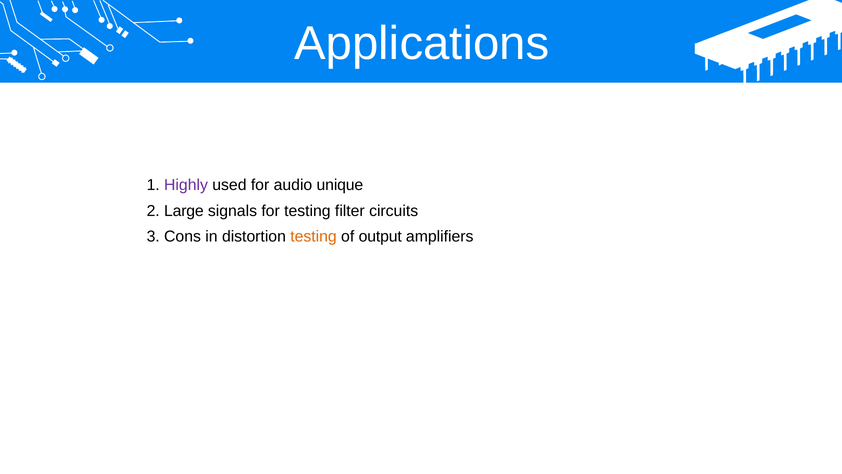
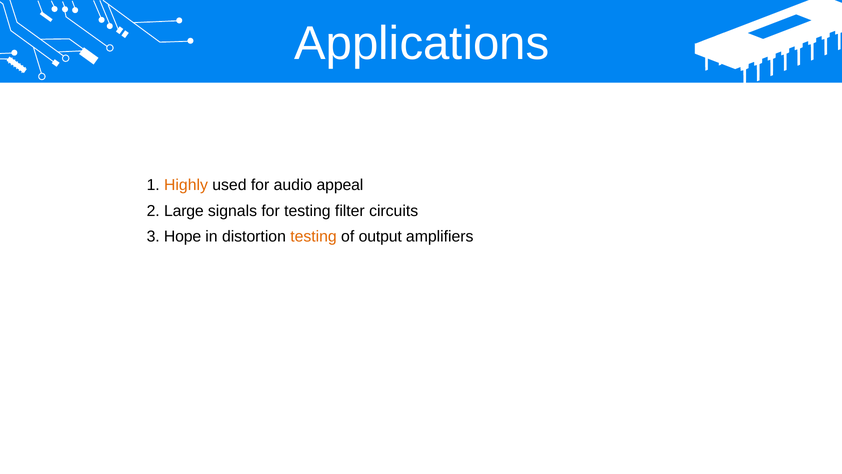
Highly colour: purple -> orange (186, 185)
unique: unique -> appeal (340, 185)
Cons: Cons -> Hope (183, 236)
